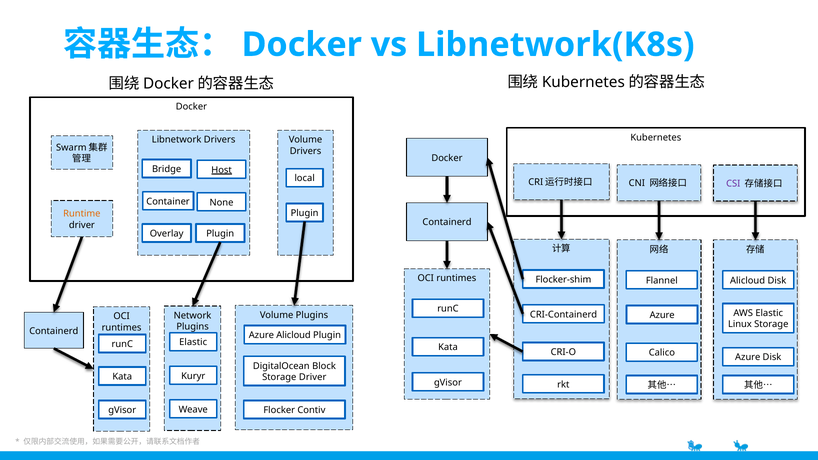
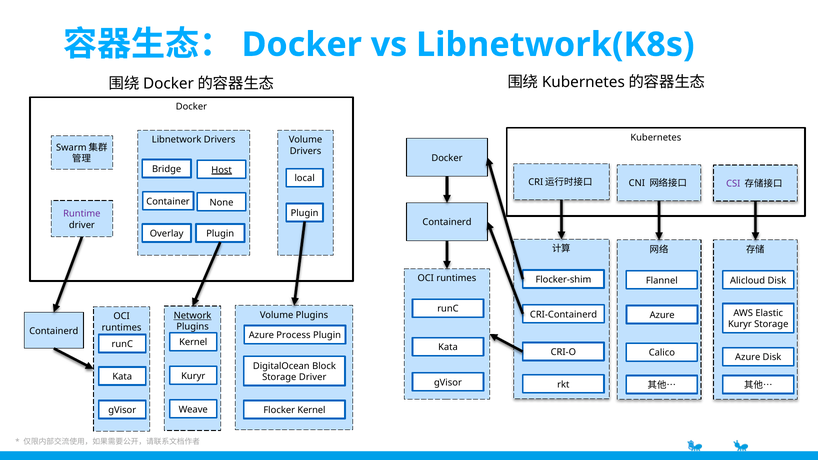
Runtime colour: orange -> purple (82, 214)
Network underline: none -> present (193, 316)
Linux: Linux -> Kuryr (740, 324)
Azure Alicloud: Alicloud -> Process (293, 335)
Elastic: Elastic -> Kernel (193, 342)
Flocker Contiv: Contiv -> Kernel (311, 410)
